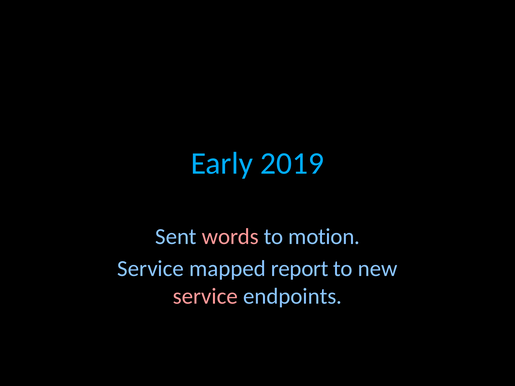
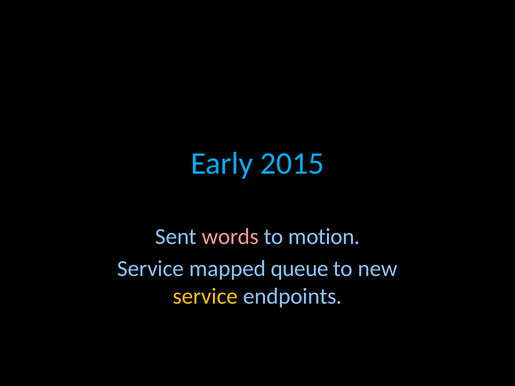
2019: 2019 -> 2015 (292, 164)
report: report -> queue (300, 269)
service colour: pink -> yellow (205, 296)
